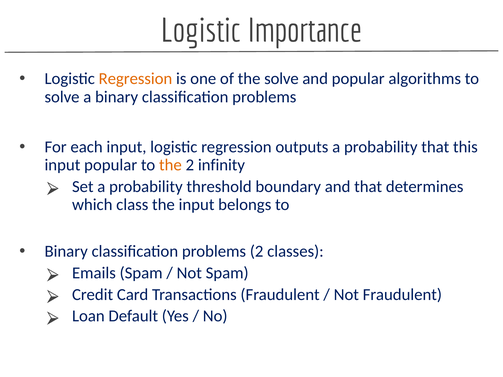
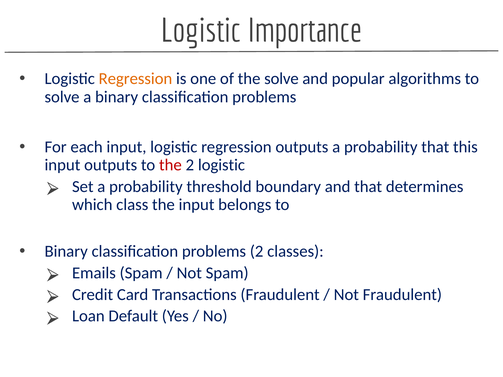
input popular: popular -> outputs (111, 165)
the colour: orange -> red (170, 165)
2 infinity: infinity -> logistic (221, 165)
